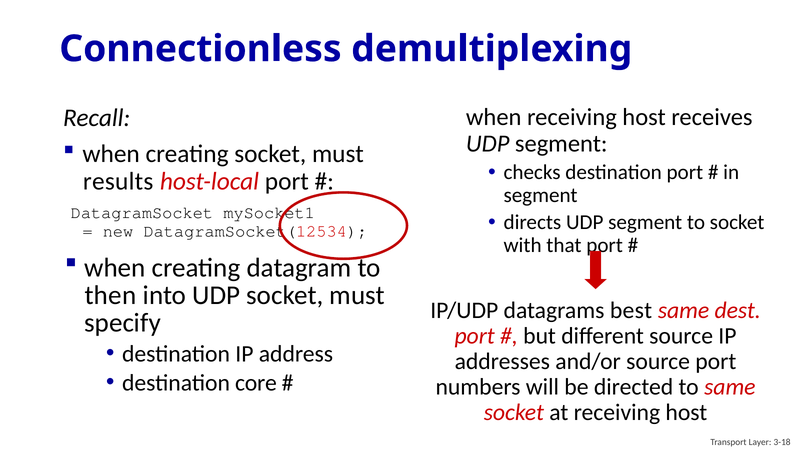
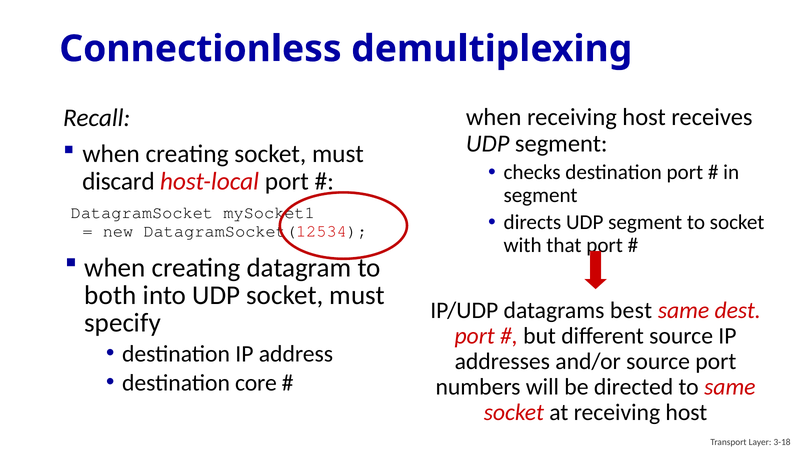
results: results -> discard (118, 181)
then: then -> both (110, 295)
